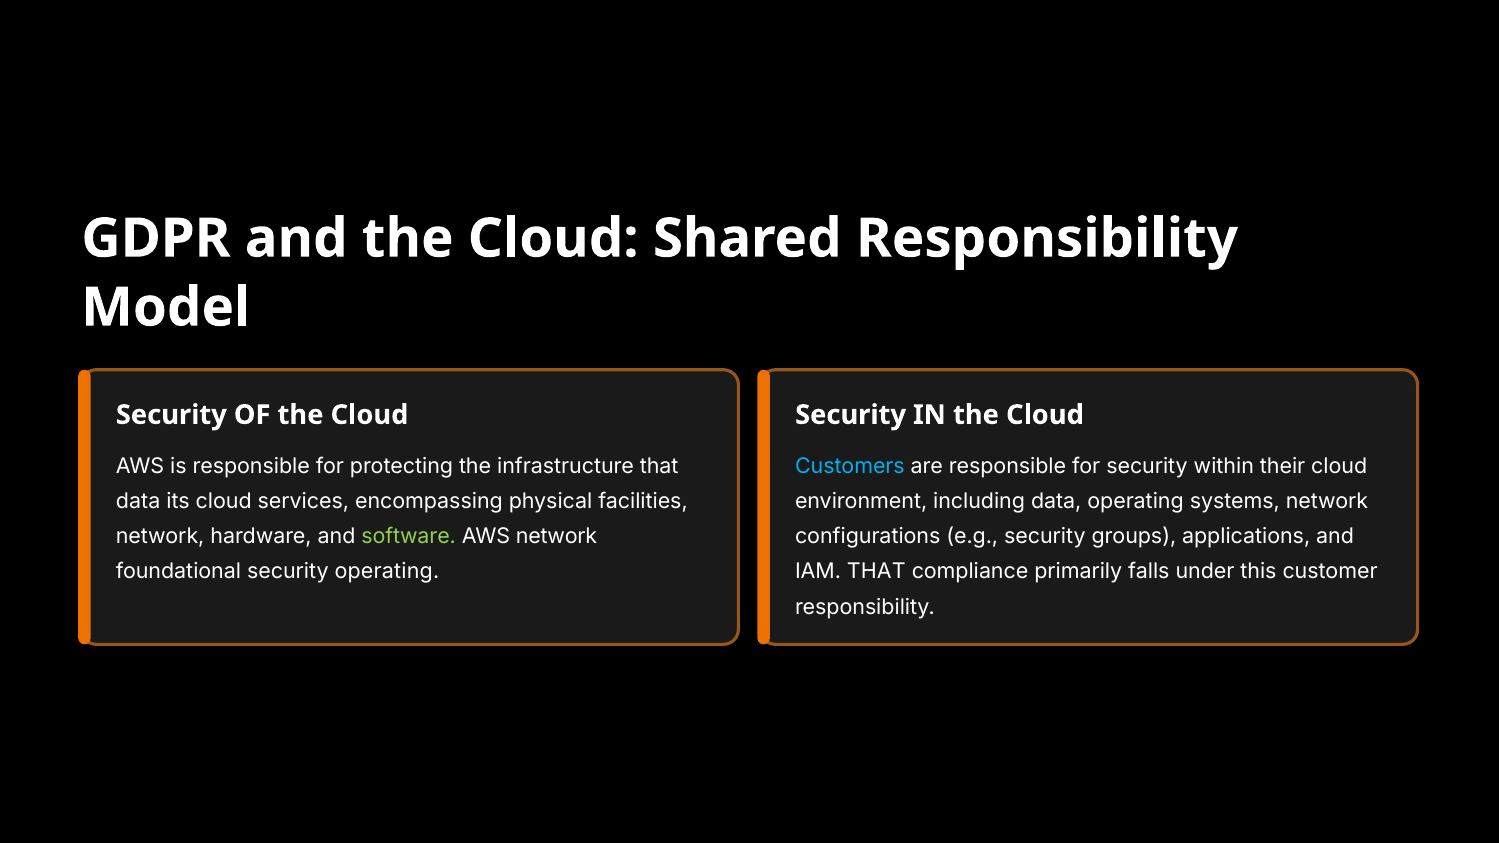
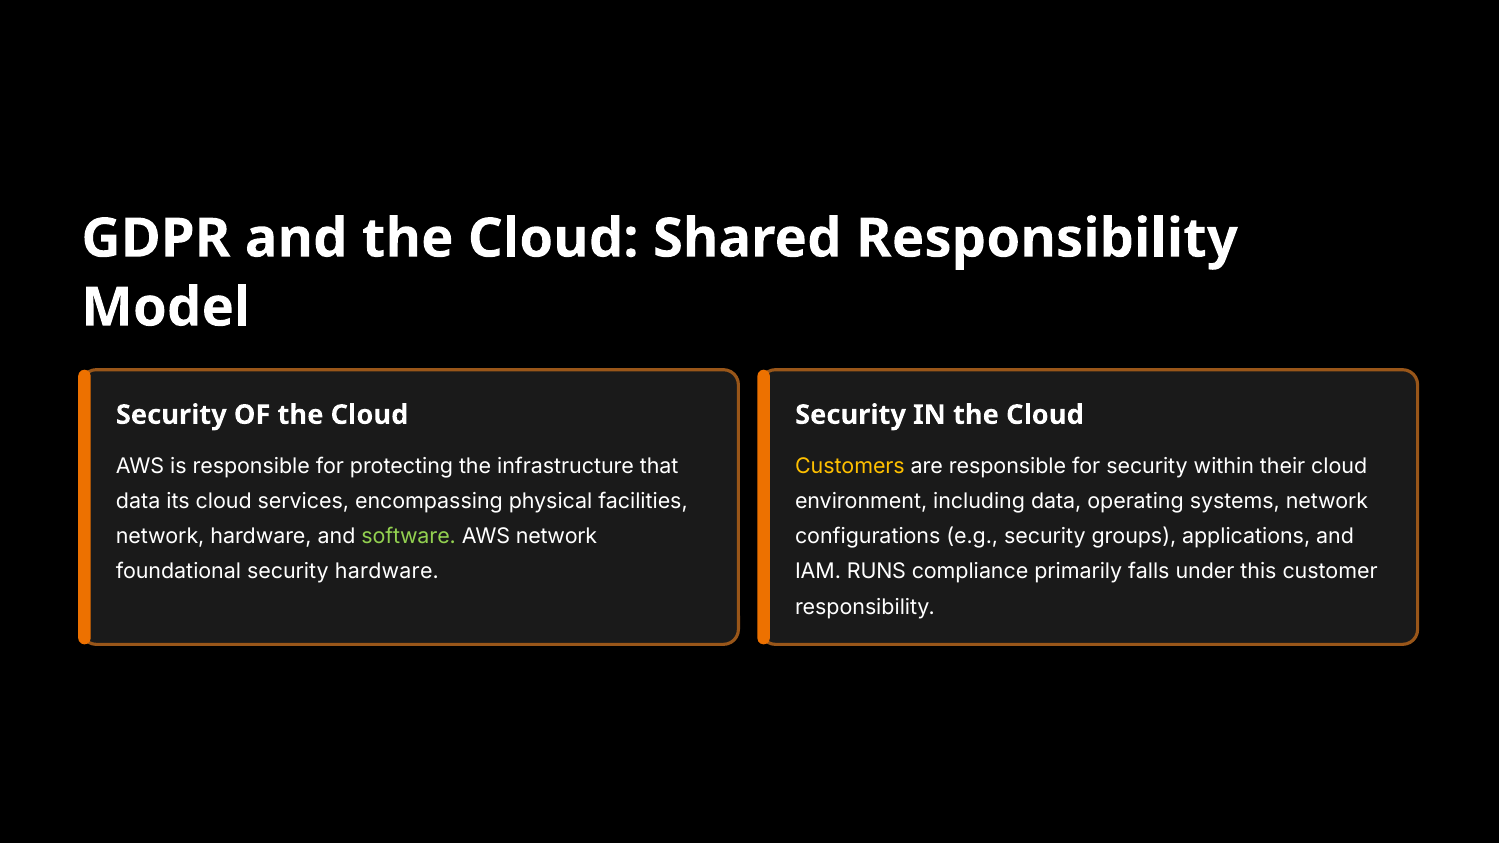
Customers colour: light blue -> yellow (850, 466)
security operating: operating -> hardware (387, 572)
IAM THAT: THAT -> RUNS (876, 572)
